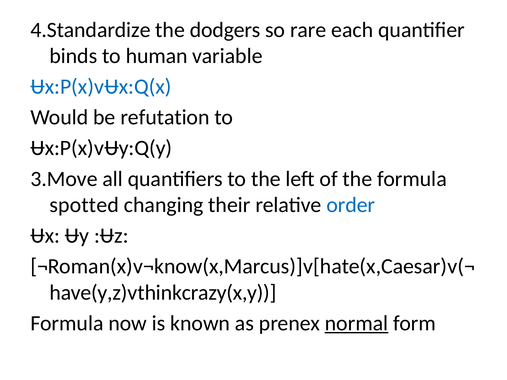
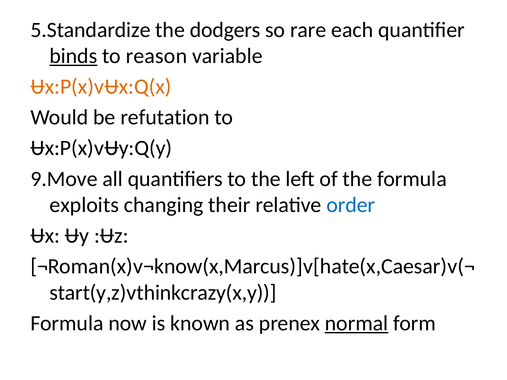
4.Standardize: 4.Standardize -> 5.Standardize (90, 30)
binds underline: none -> present (73, 56)
human: human -> reason (156, 56)
Ʉx:P(x)ᴠɄx:Q(x colour: blue -> orange (101, 87)
3.Move: 3.Move -> 9.Move (64, 179)
spotted: spotted -> exploits (84, 205)
have(y,z)ᴠthinkcrazy(x,y: have(y,z)ᴠthinkcrazy(x,y -> start(y,z)ᴠthinkcrazy(x,y (163, 293)
